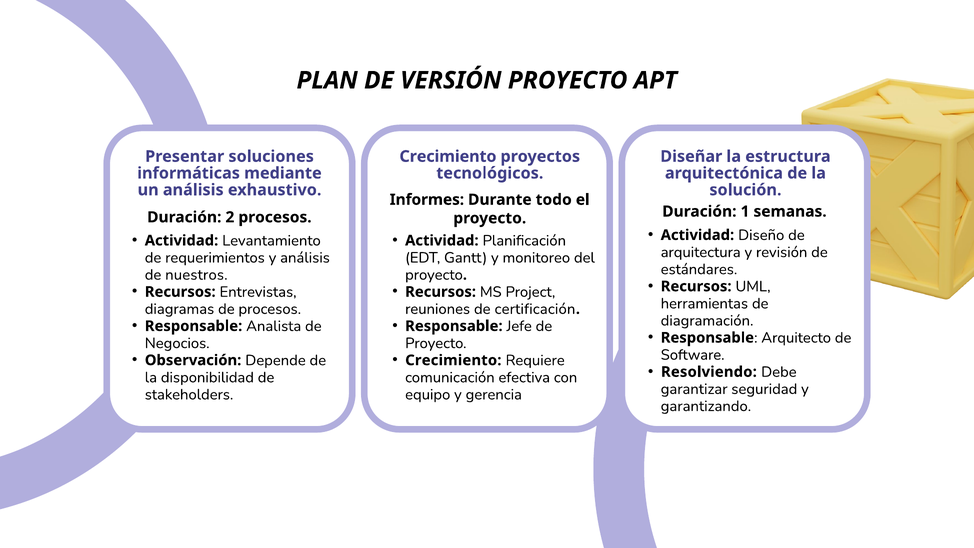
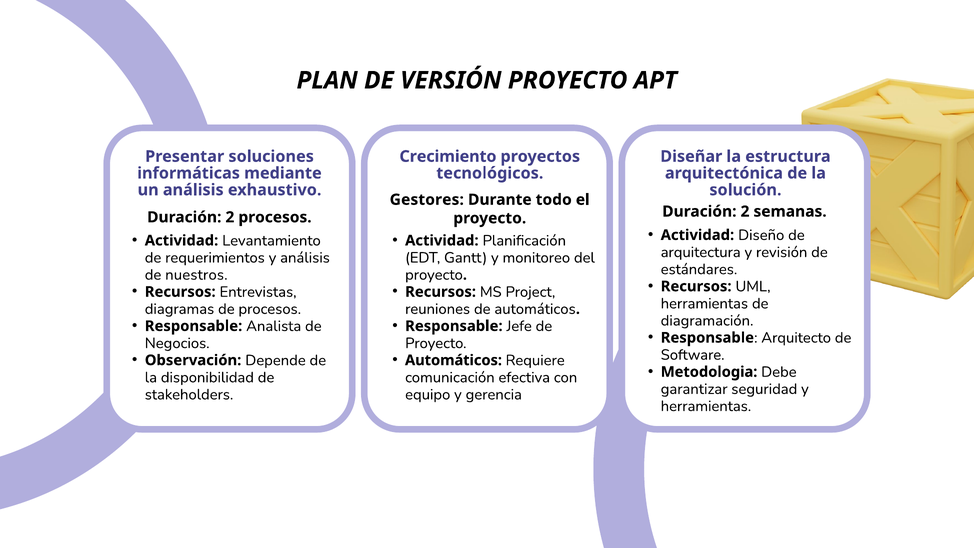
Informes: Informes -> Gestores (427, 200)
proyecto Duración 1: 1 -> 2 (745, 211)
de certificación: certificación -> automáticos (535, 309)
Crecimiento: Crecimiento -> Automáticos (453, 360)
Resolviendo: Resolviendo -> Metodologia (709, 372)
garantizando: garantizando -> herramientas (706, 406)
